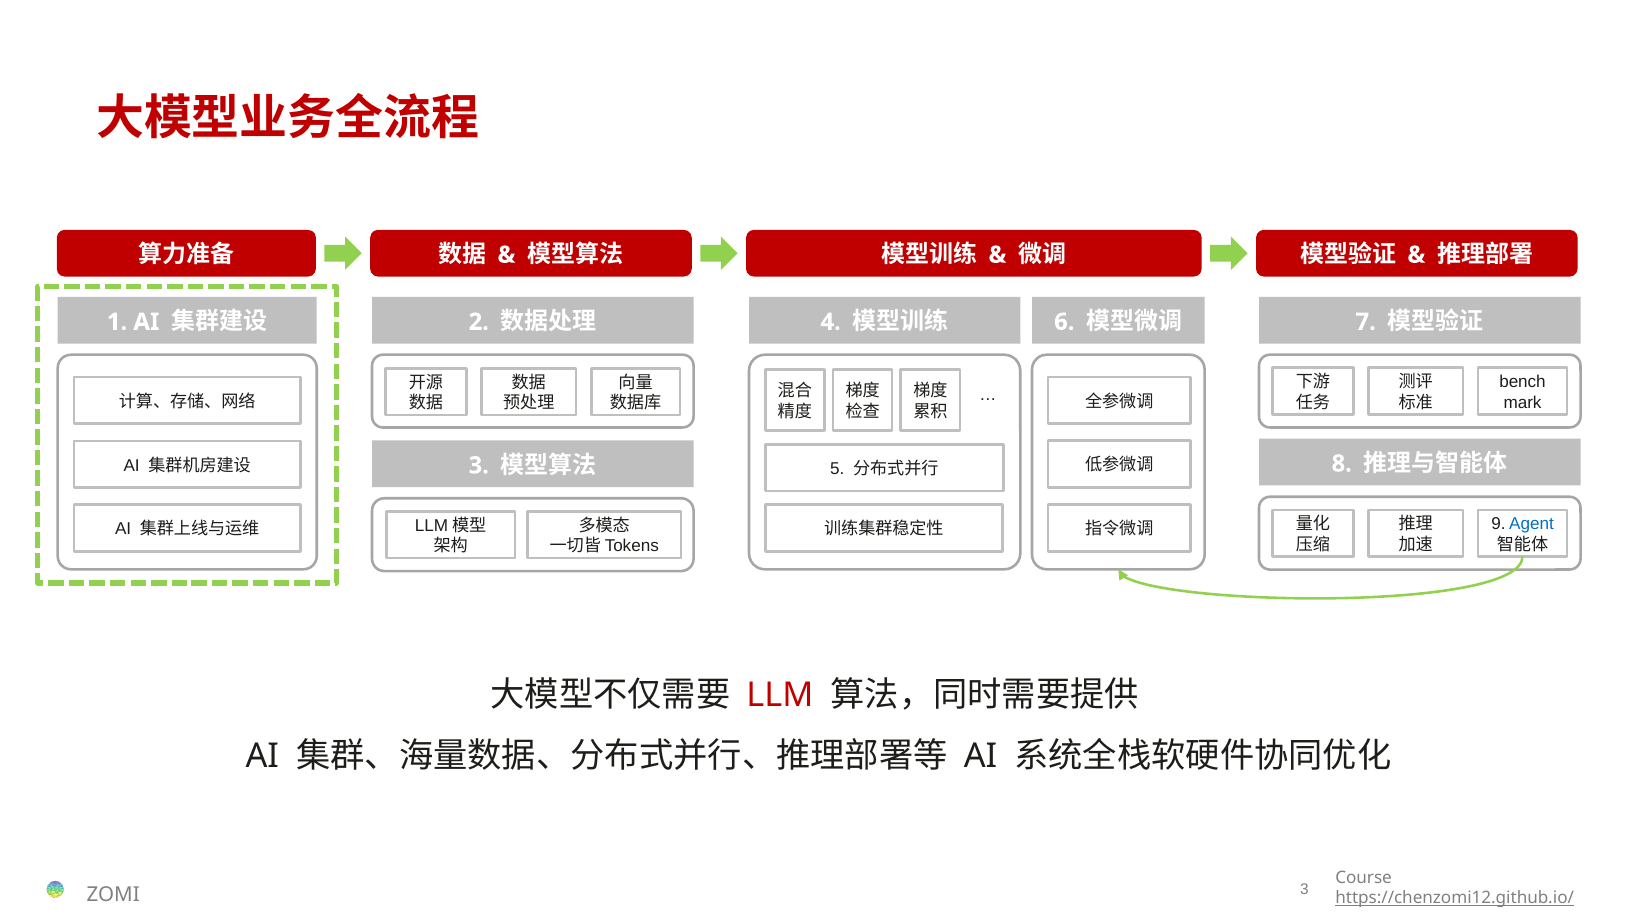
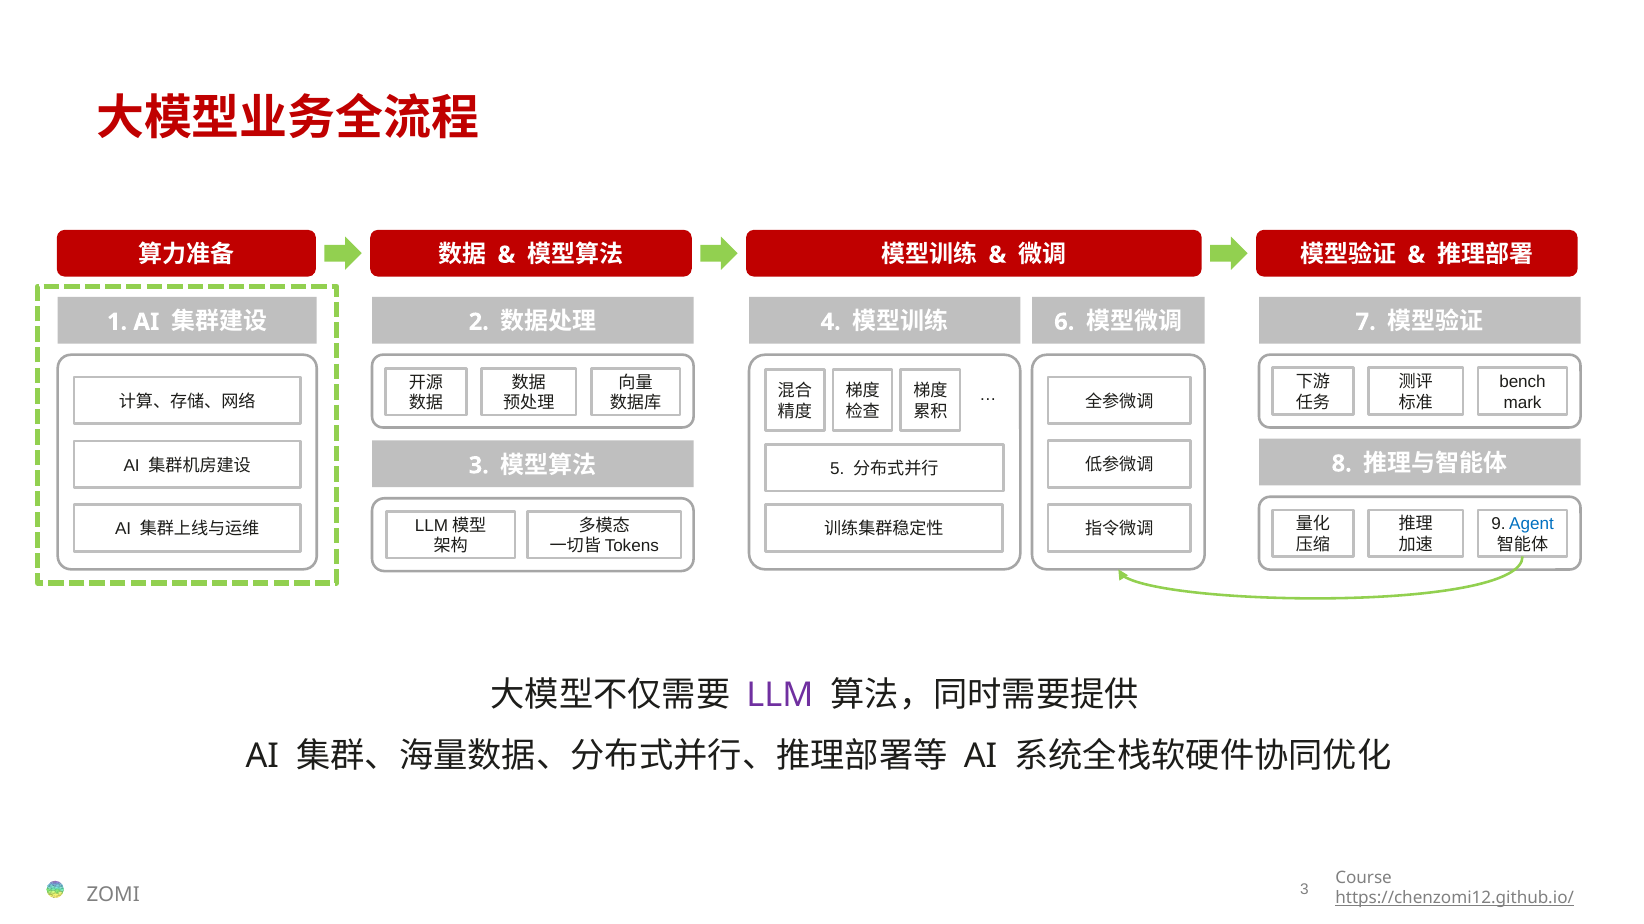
LLM colour: red -> purple (780, 695)
